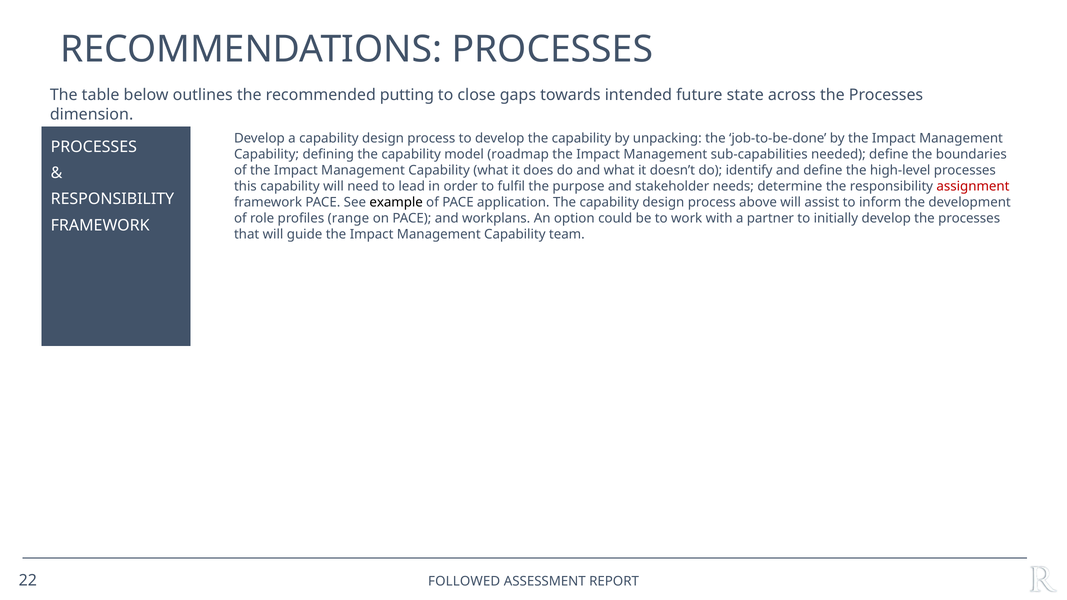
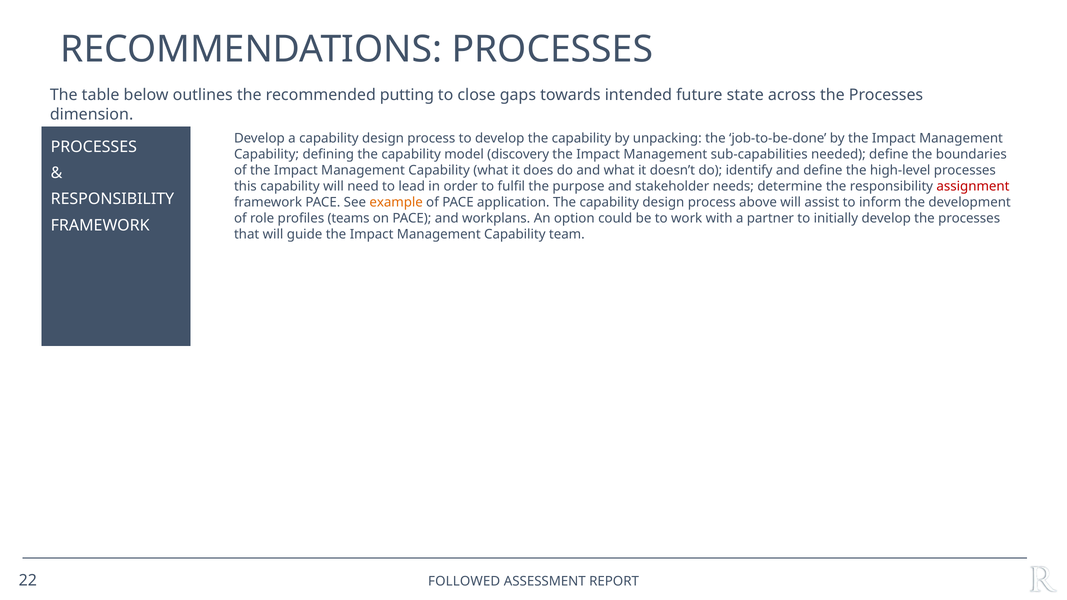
roadmap: roadmap -> discovery (518, 155)
example colour: black -> orange (396, 203)
range: range -> teams (349, 219)
